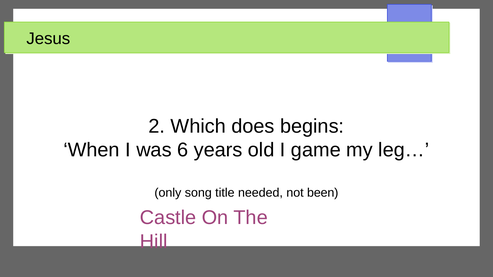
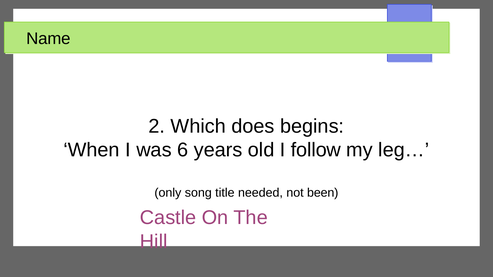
Jesus: Jesus -> Name (48, 39)
game: game -> follow (316, 150)
